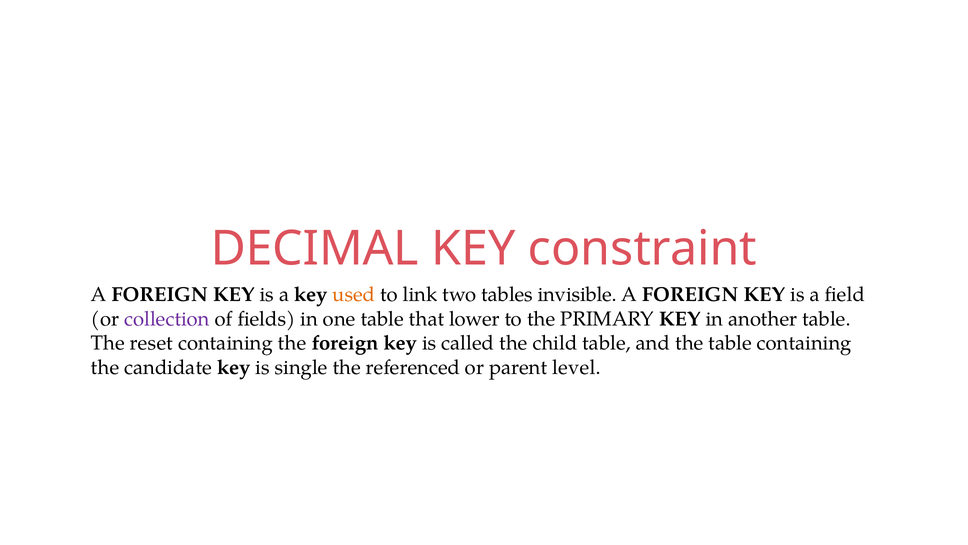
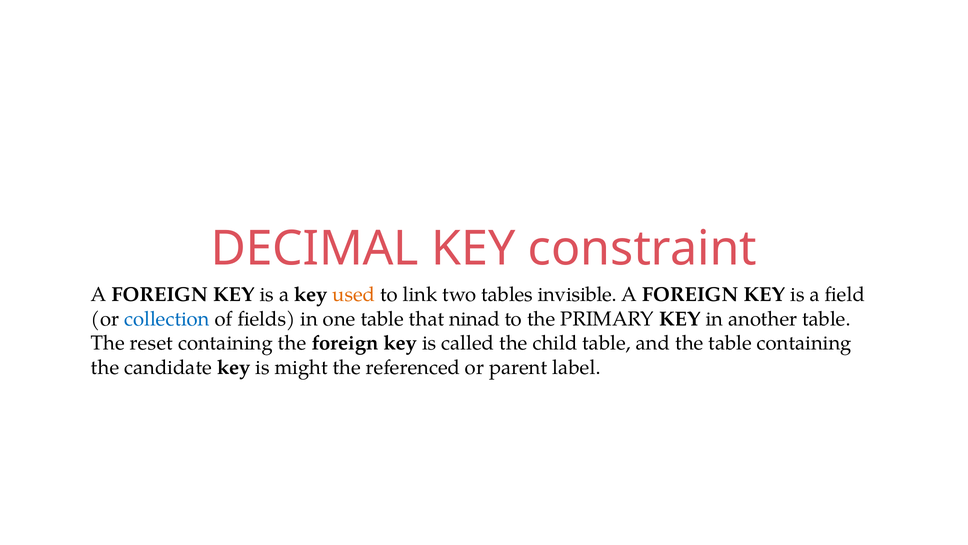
collection colour: purple -> blue (167, 319)
lower: lower -> ninad (475, 319)
single: single -> might (301, 367)
level: level -> label (576, 367)
